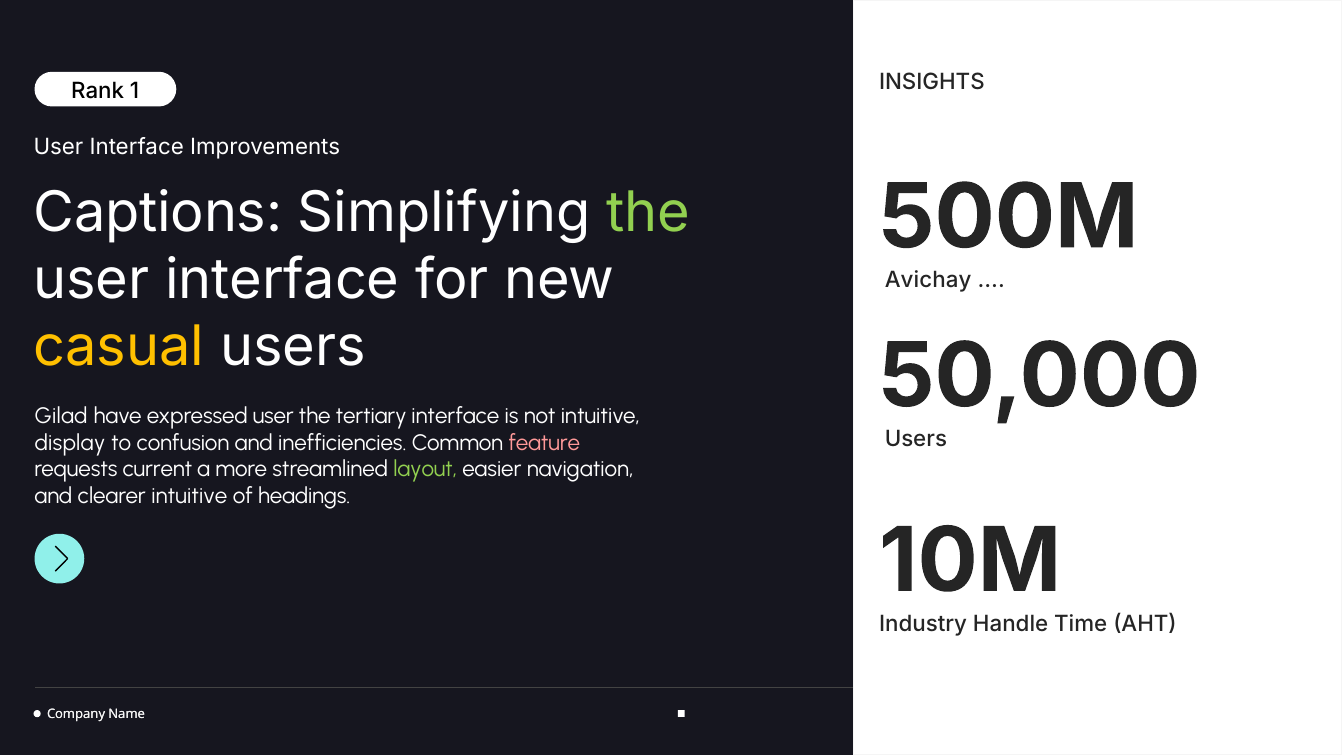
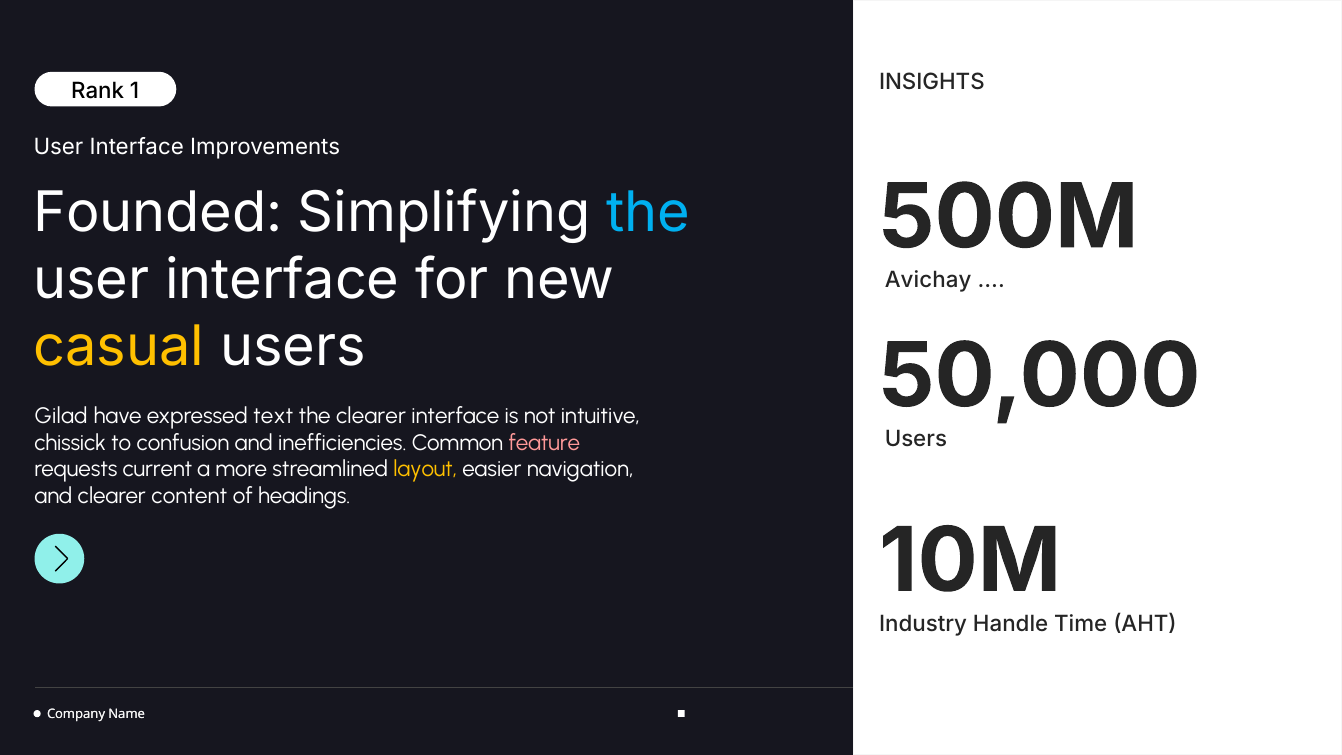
Captions: Captions -> Founded (158, 213)
the colour: light green -> light blue (648, 213)
expressed user: user -> text (273, 416)
the tertiary: tertiary -> clearer (371, 416)
display: display -> chissick (70, 443)
layout colour: light green -> yellow (425, 470)
clearer intuitive: intuitive -> content (189, 496)
